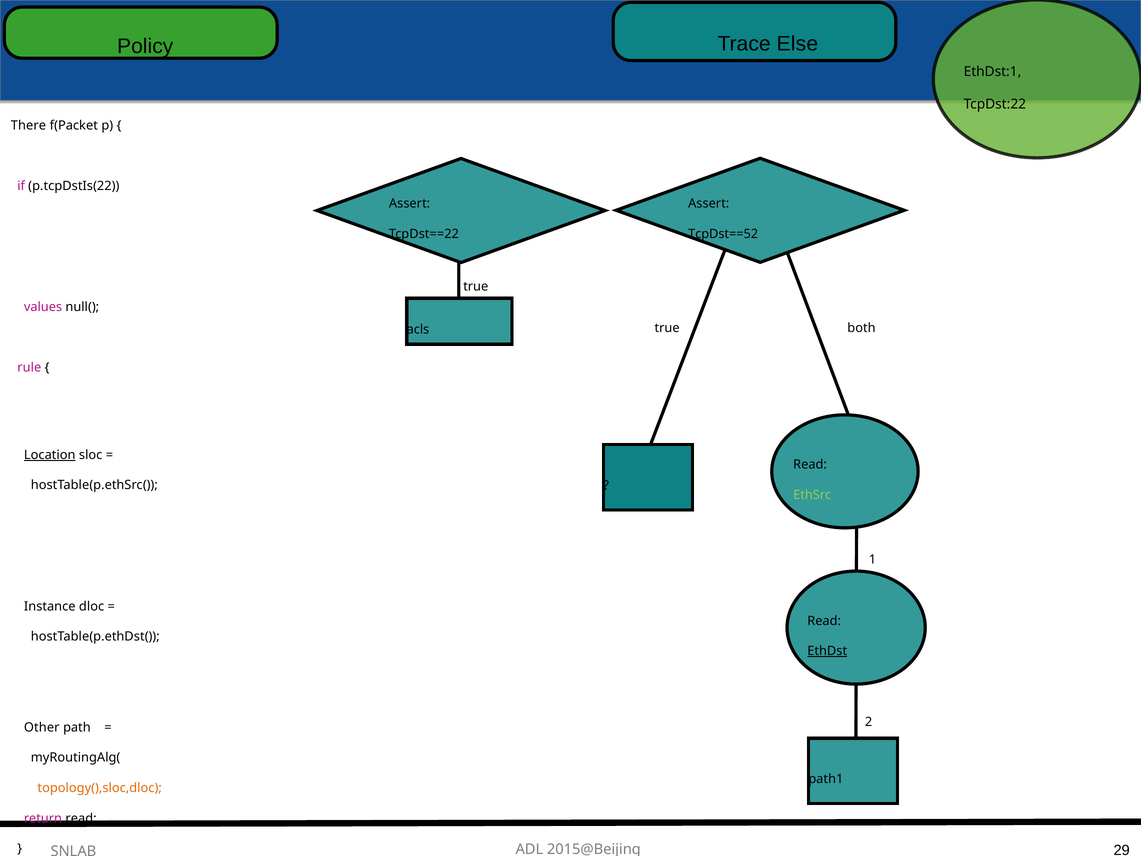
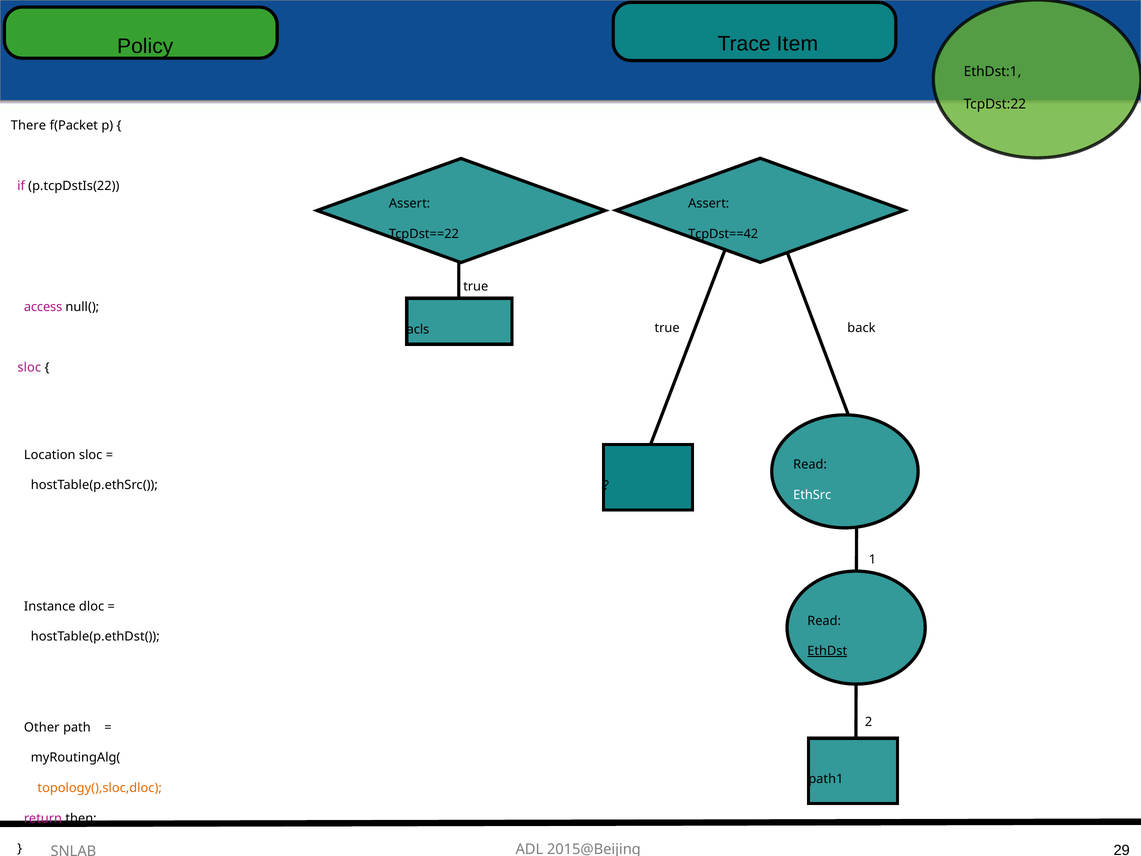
Else: Else -> Item (797, 44)
TcpDst==52: TcpDst==52 -> TcpDst==42 (723, 234)
values: values -> access (43, 307)
both: both -> back (861, 328)
rule: rule -> sloc (29, 368)
Location underline: present -> none (50, 455)
EthSrc colour: light green -> white (812, 495)
return read: read -> then (81, 818)
